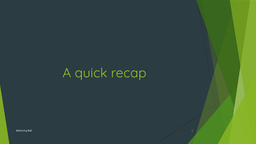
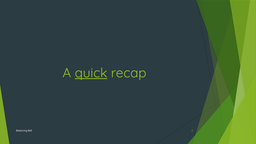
quick underline: none -> present (91, 73)
